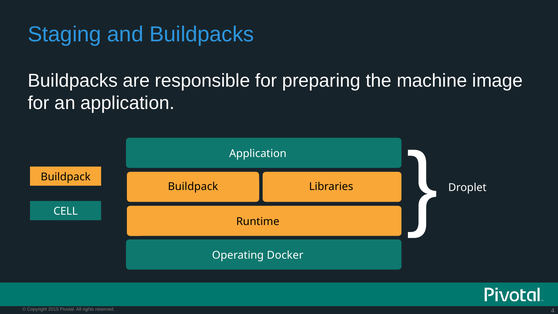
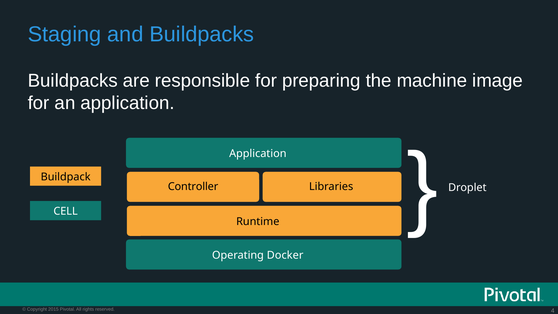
Buildpack: Buildpack -> Controller (193, 187)
